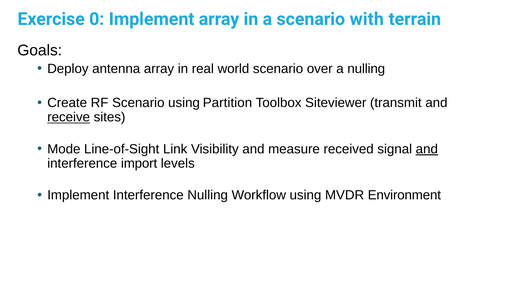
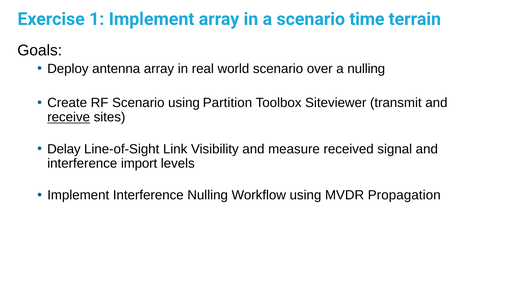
0: 0 -> 1 (97, 19)
with: with -> time (367, 19)
Mode: Mode -> Delay (64, 149)
and underline: present -> none (427, 149)
Environment: Environment -> Propagation (404, 195)
